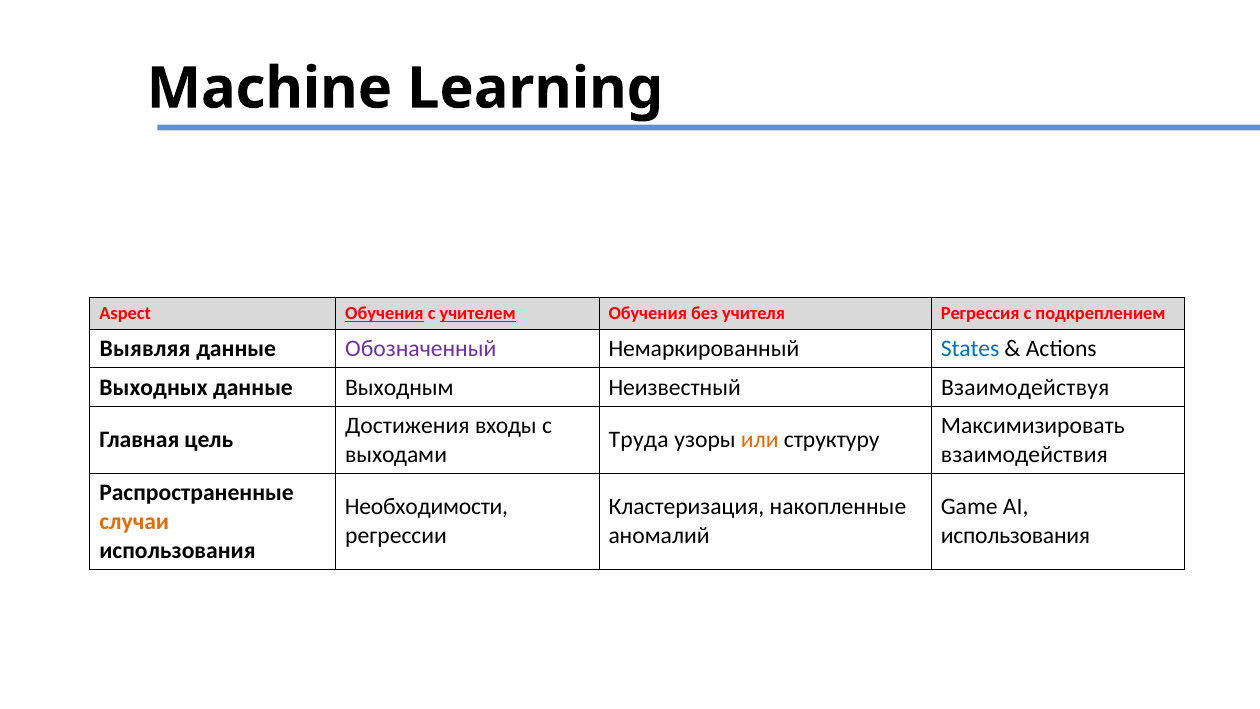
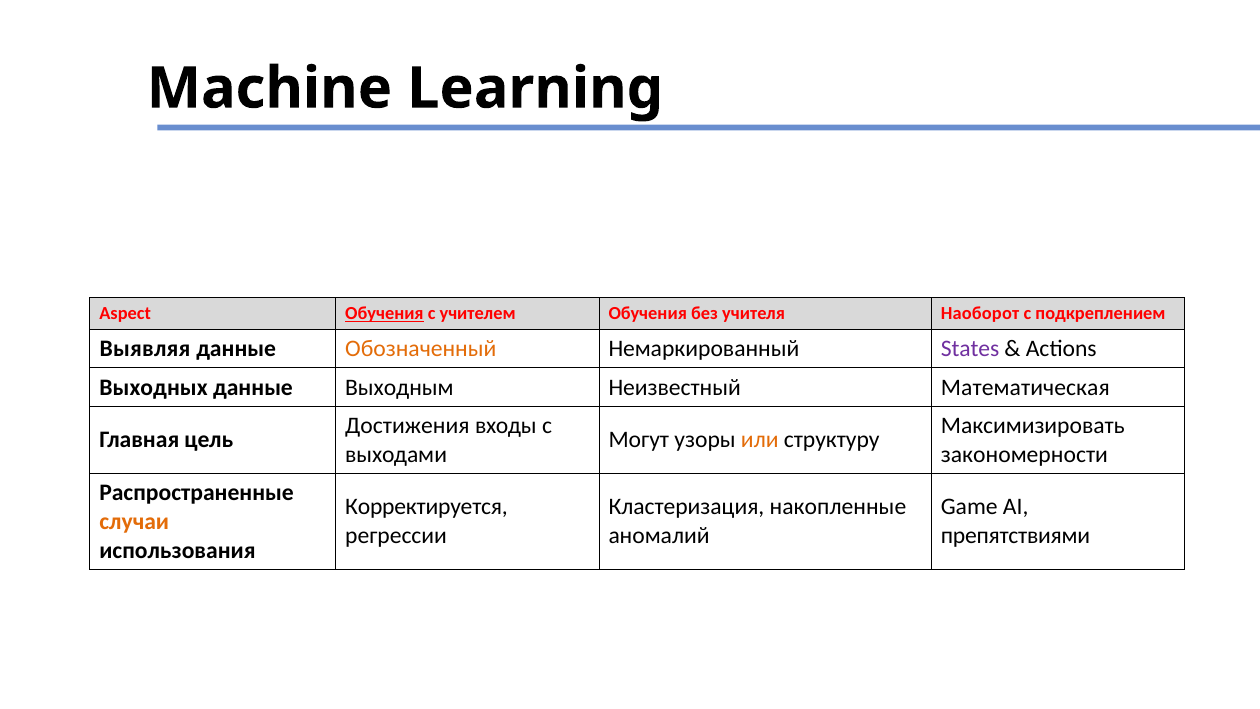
учителем underline: present -> none (478, 314)
Регрессия: Регрессия -> Наоборот (980, 314)
Обозначенный colour: purple -> orange (421, 349)
States colour: blue -> purple (970, 349)
Взаимодействуя: Взаимодействуя -> Математическая (1025, 387)
Труда: Труда -> Могут (639, 440)
взаимодействия: взаимодействия -> закономерности (1024, 454)
Необходимости: Необходимости -> Корректируется (427, 507)
использования: использования -> препятствиями (1015, 536)
